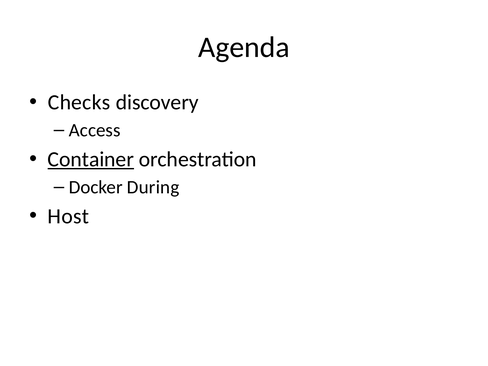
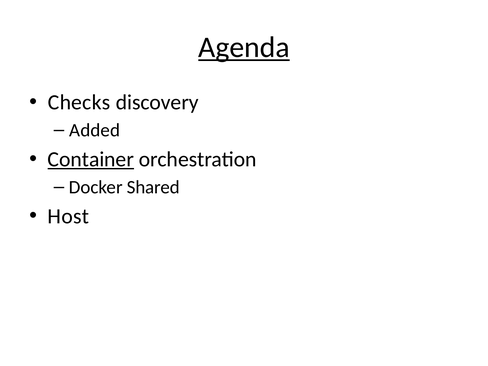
Agenda underline: none -> present (244, 47)
Access: Access -> Added (95, 130)
During: During -> Shared (153, 187)
